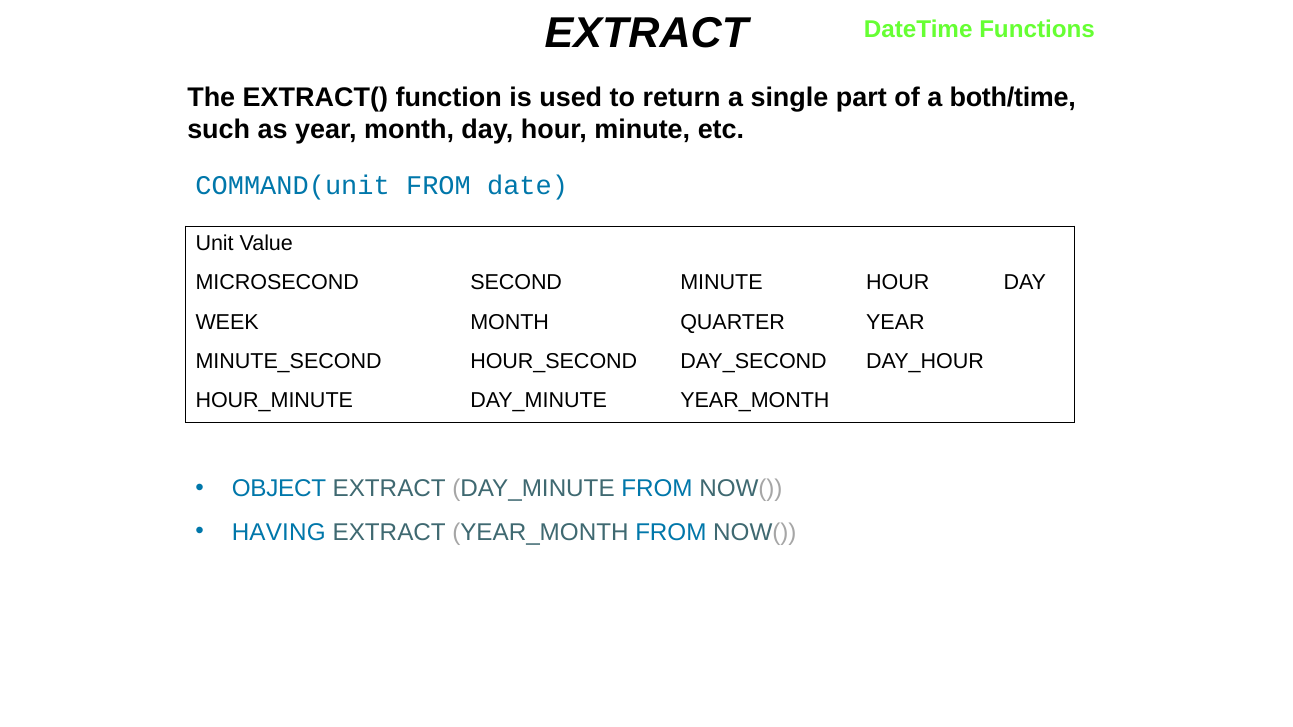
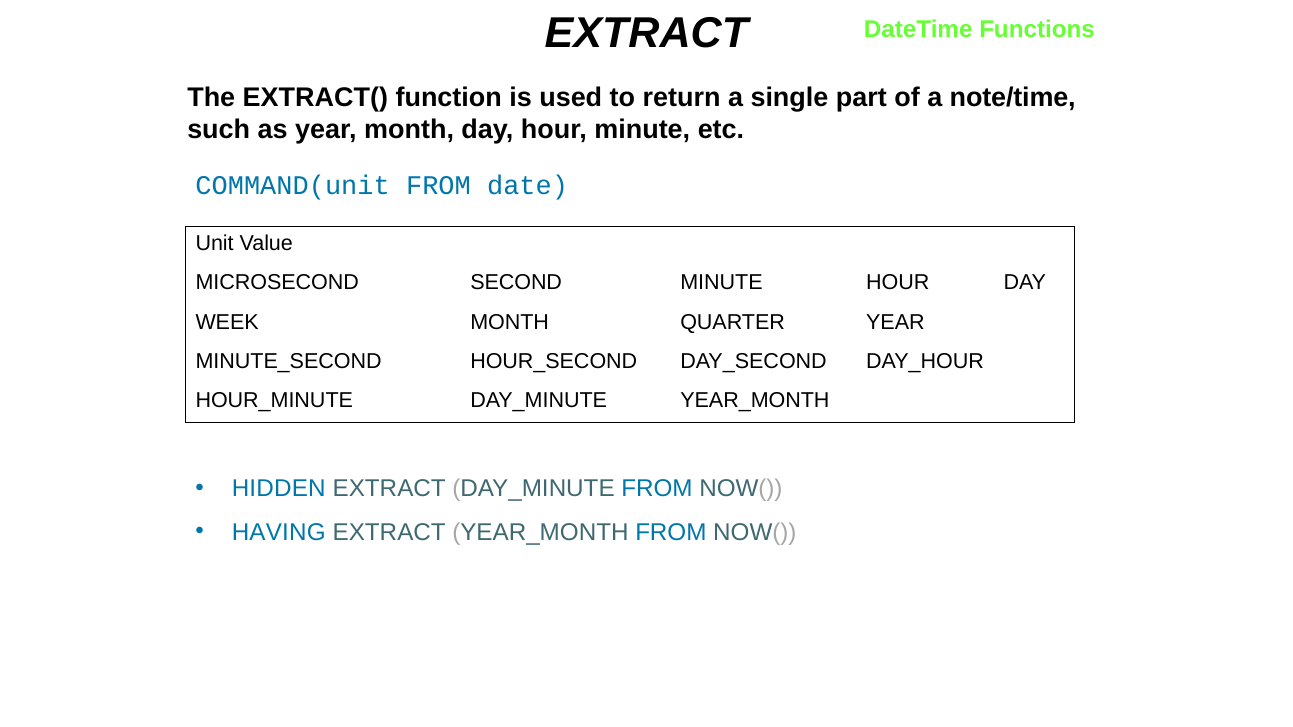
both/time: both/time -> note/time (1013, 97)
OBJECT: OBJECT -> HIDDEN (279, 489)
